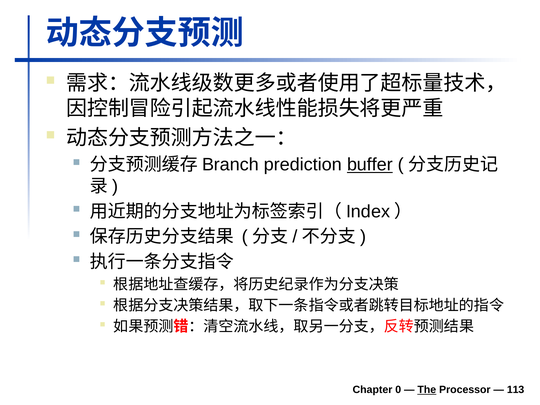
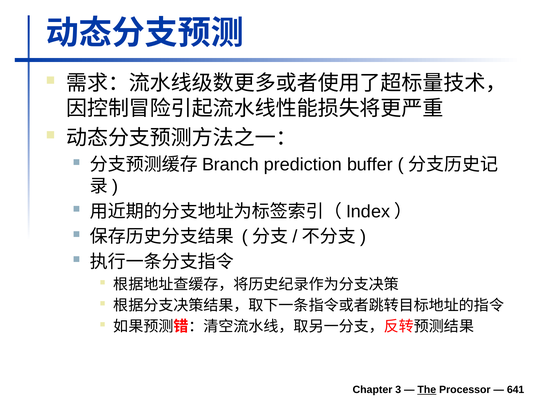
buffer underline: present -> none (370, 165)
0: 0 -> 3 (398, 390)
113: 113 -> 641 (516, 390)
